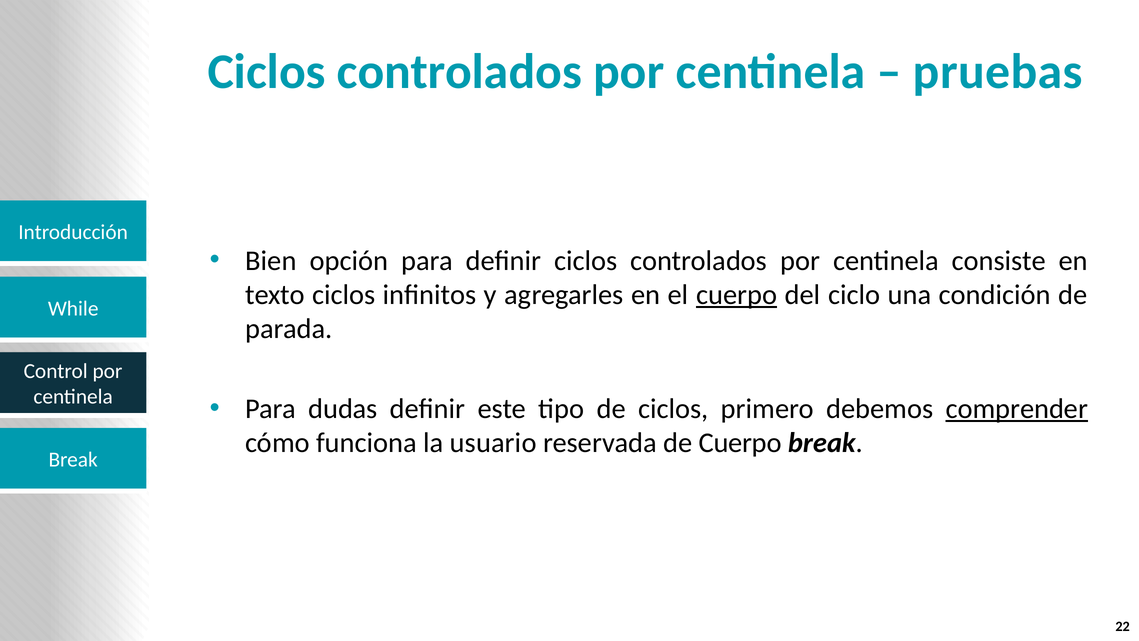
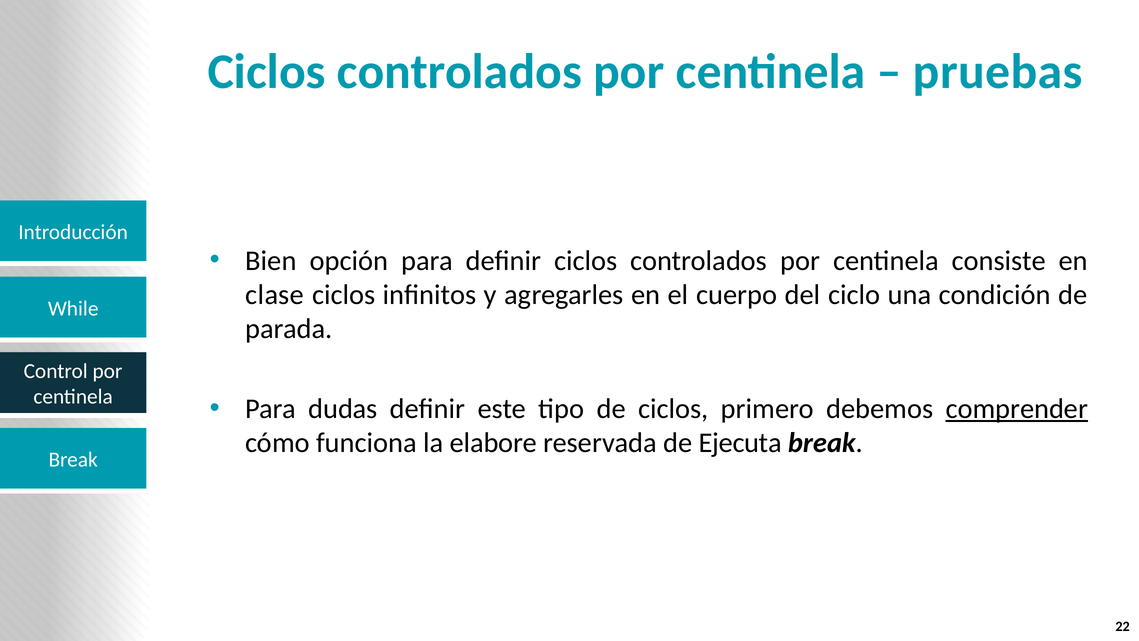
texto: texto -> clase (275, 295)
cuerpo underline: present -> none (737, 295)
usuario: usuario -> elabore (493, 443)
de Cuerpo: Cuerpo -> Ejecuta (740, 443)
